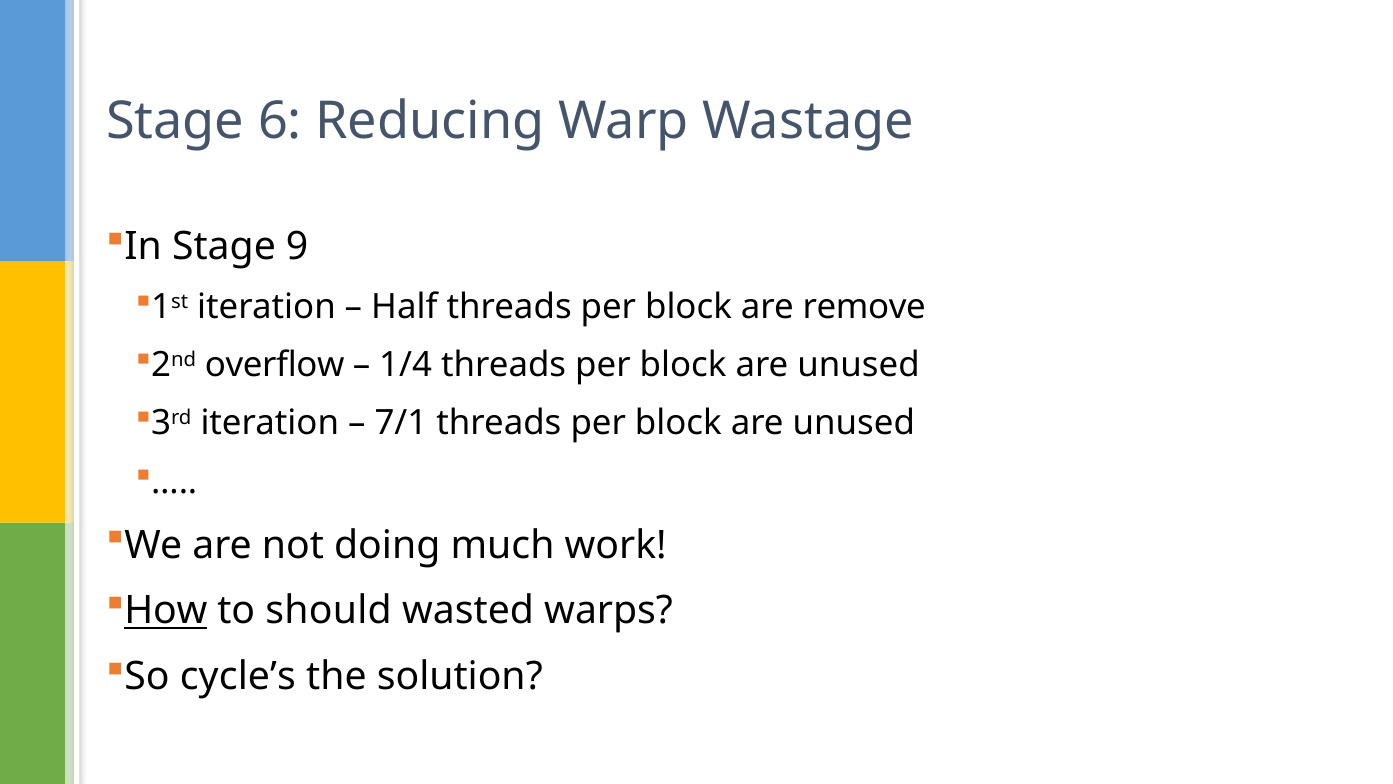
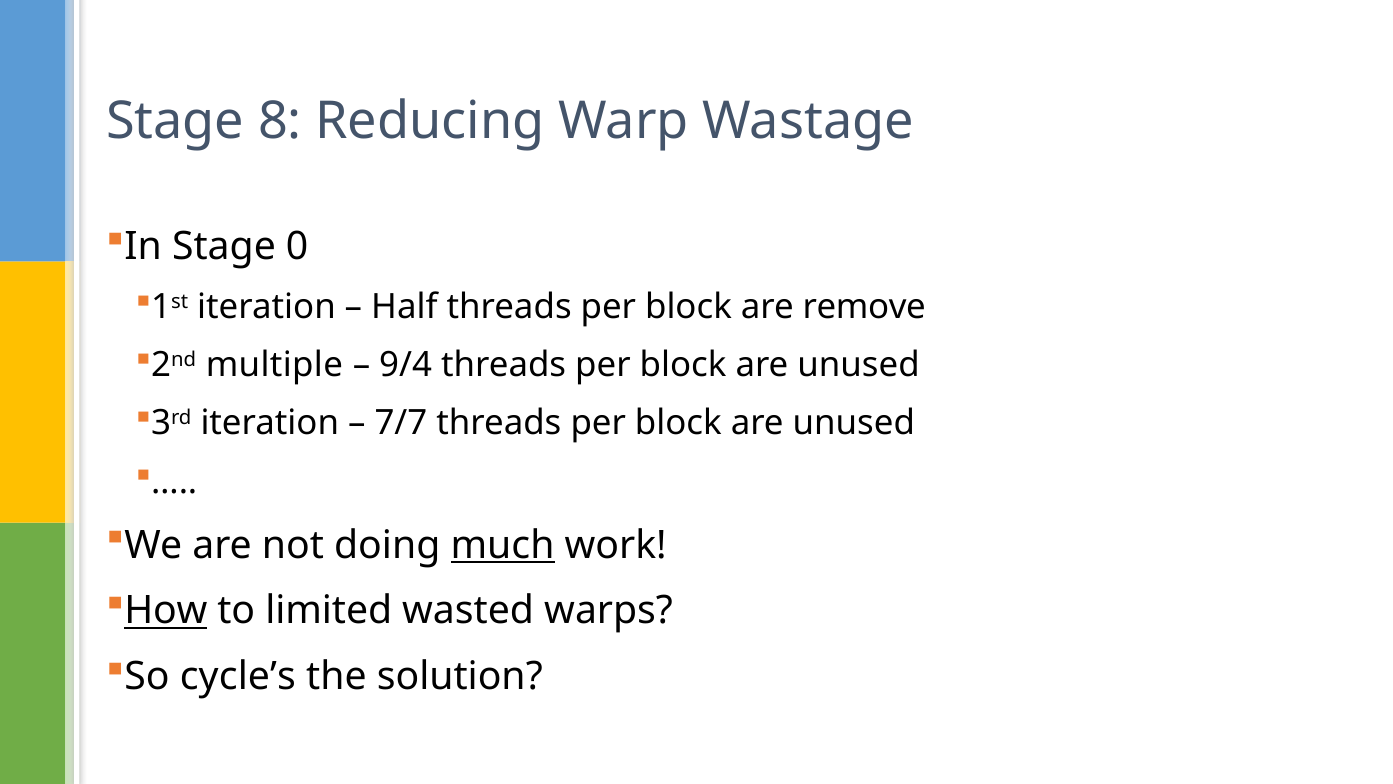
6: 6 -> 8 (280, 121)
9: 9 -> 0 (297, 247)
overflow: overflow -> multiple (274, 365)
1/4: 1/4 -> 9/4 (406, 365)
7/1: 7/1 -> 7/7 (401, 423)
much underline: none -> present (502, 545)
should: should -> limited (329, 611)
